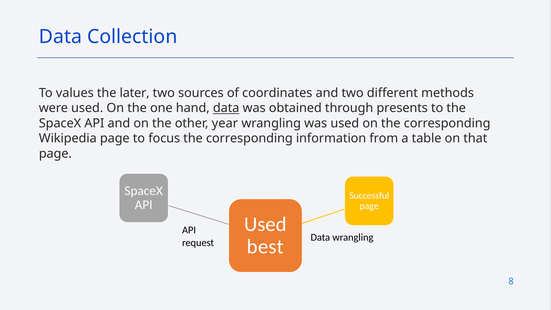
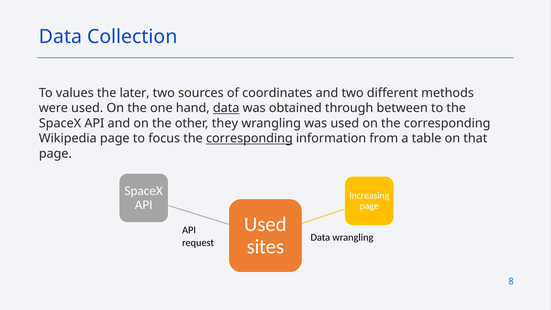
presents: presents -> between (402, 108)
year: year -> they (225, 123)
corresponding underline: none -> present (249, 138)
Successful: Successful -> Increasing (369, 195)
best: best -> sites (266, 247)
